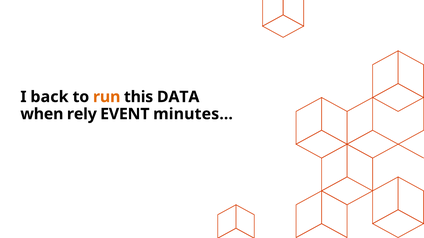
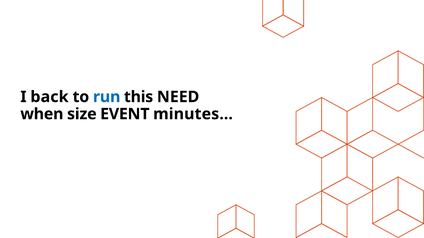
run colour: orange -> blue (107, 97)
DATA: DATA -> NEED (178, 97)
rely: rely -> size (82, 114)
